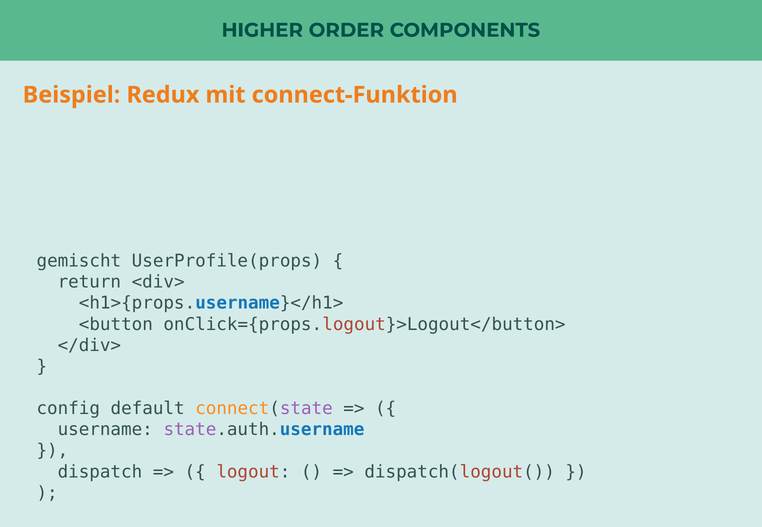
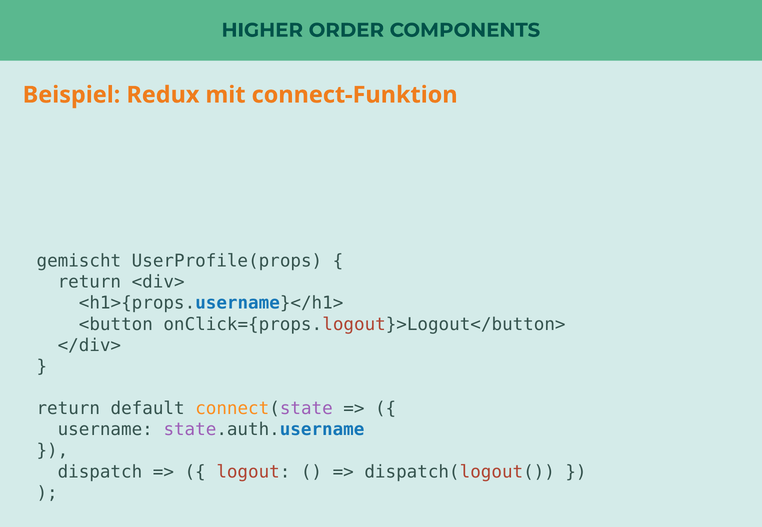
config: config -> return (68, 409)
